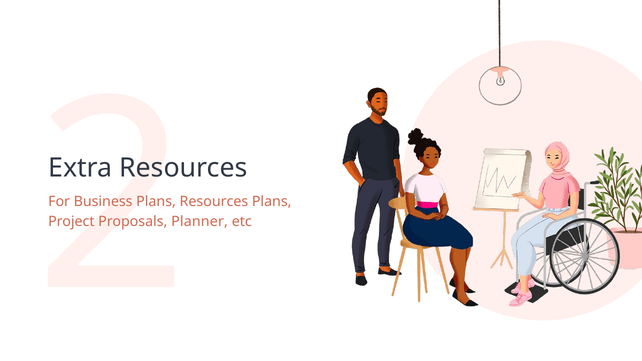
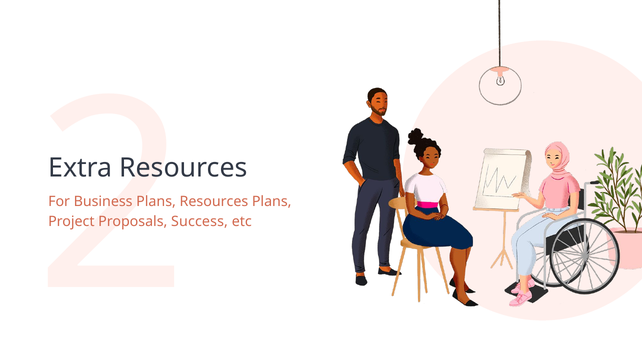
Planner: Planner -> Success (200, 221)
